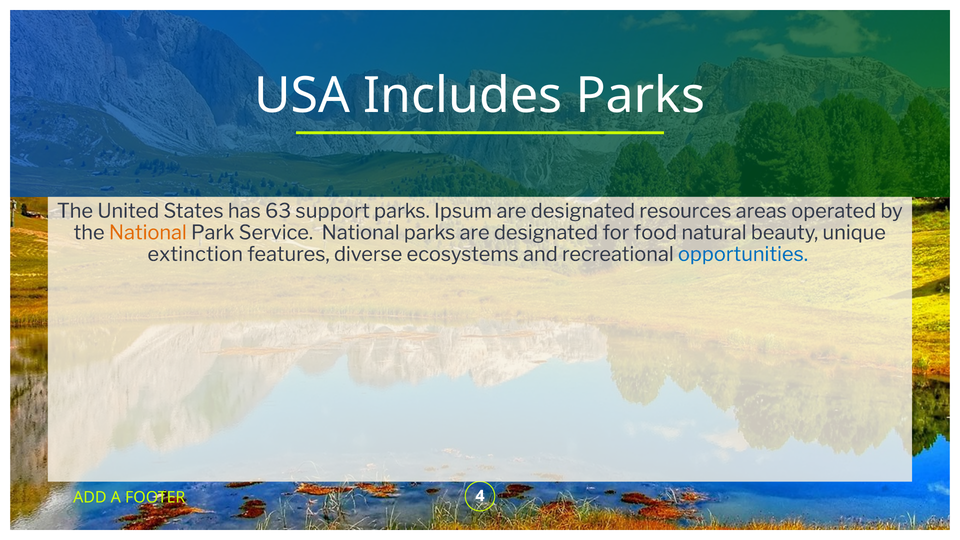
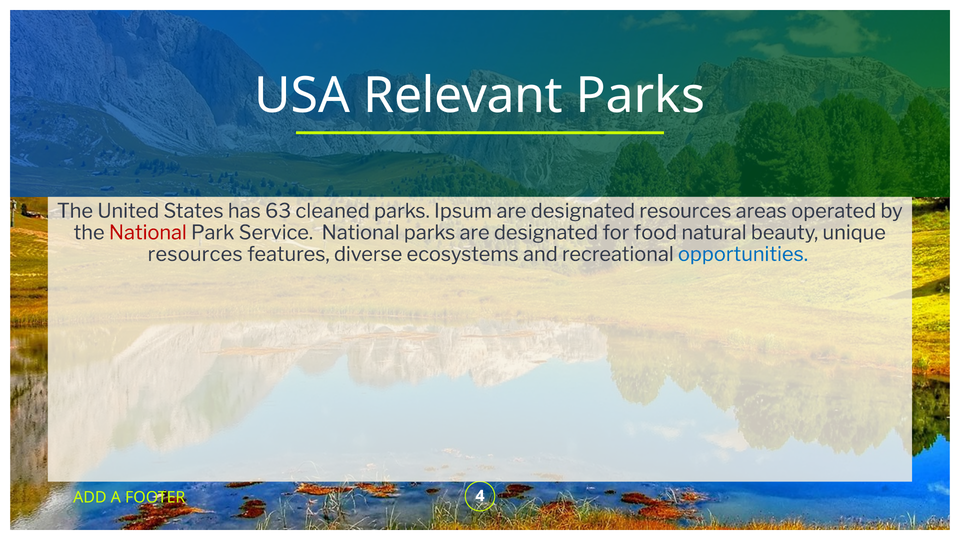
Includes: Includes -> Relevant (463, 96)
support: support -> cleaned (333, 211)
National colour: orange -> red (148, 233)
extinction: extinction -> resources (195, 254)
